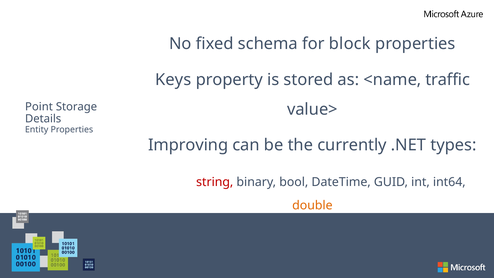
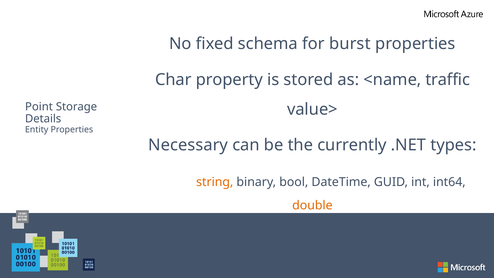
block: block -> burst (350, 44)
Keys: Keys -> Char (173, 80)
Improving: Improving -> Necessary (188, 145)
string colour: red -> orange (215, 182)
